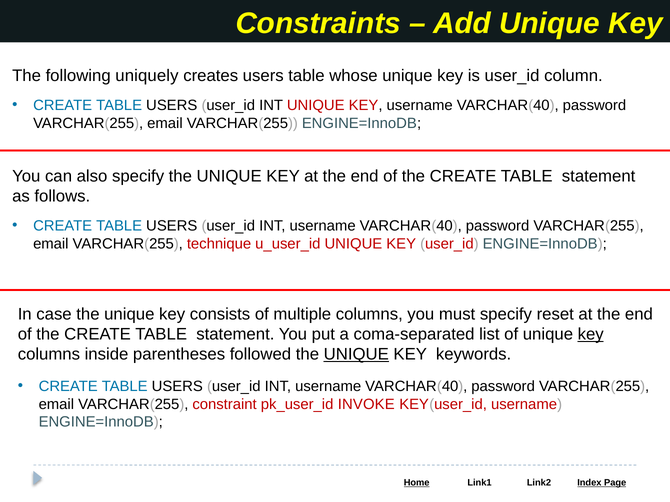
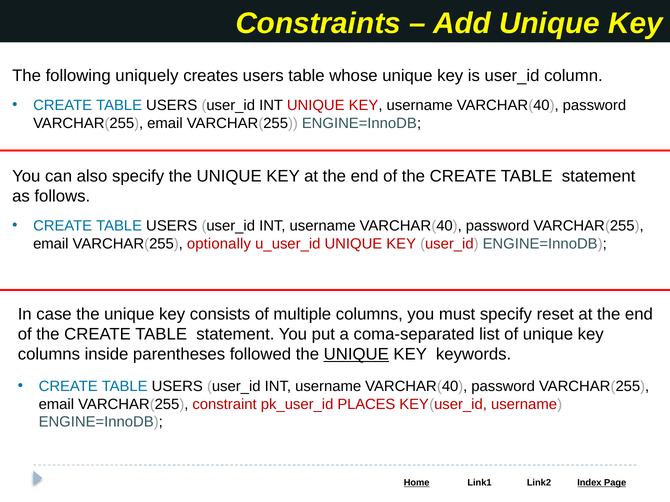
technique: technique -> optionally (219, 244)
key underline: present -> none (591, 335)
INVOKE: INVOKE -> PLACES (366, 405)
